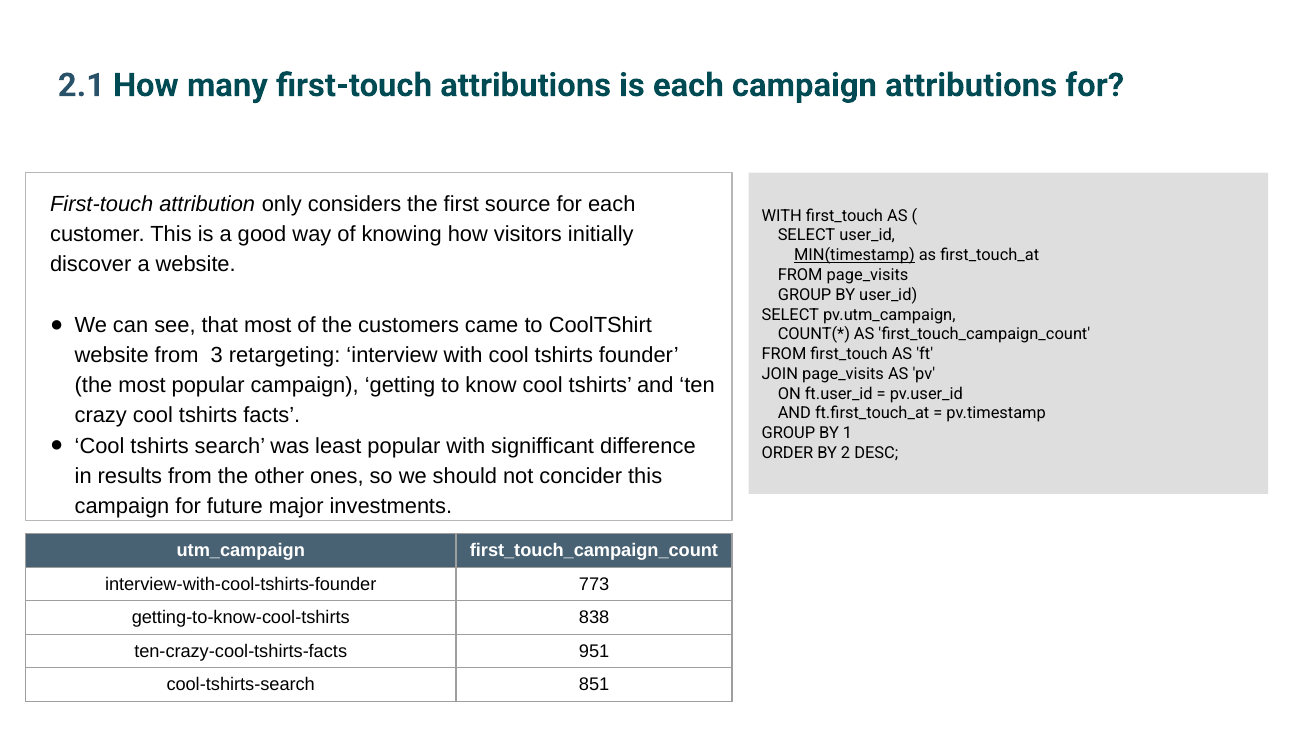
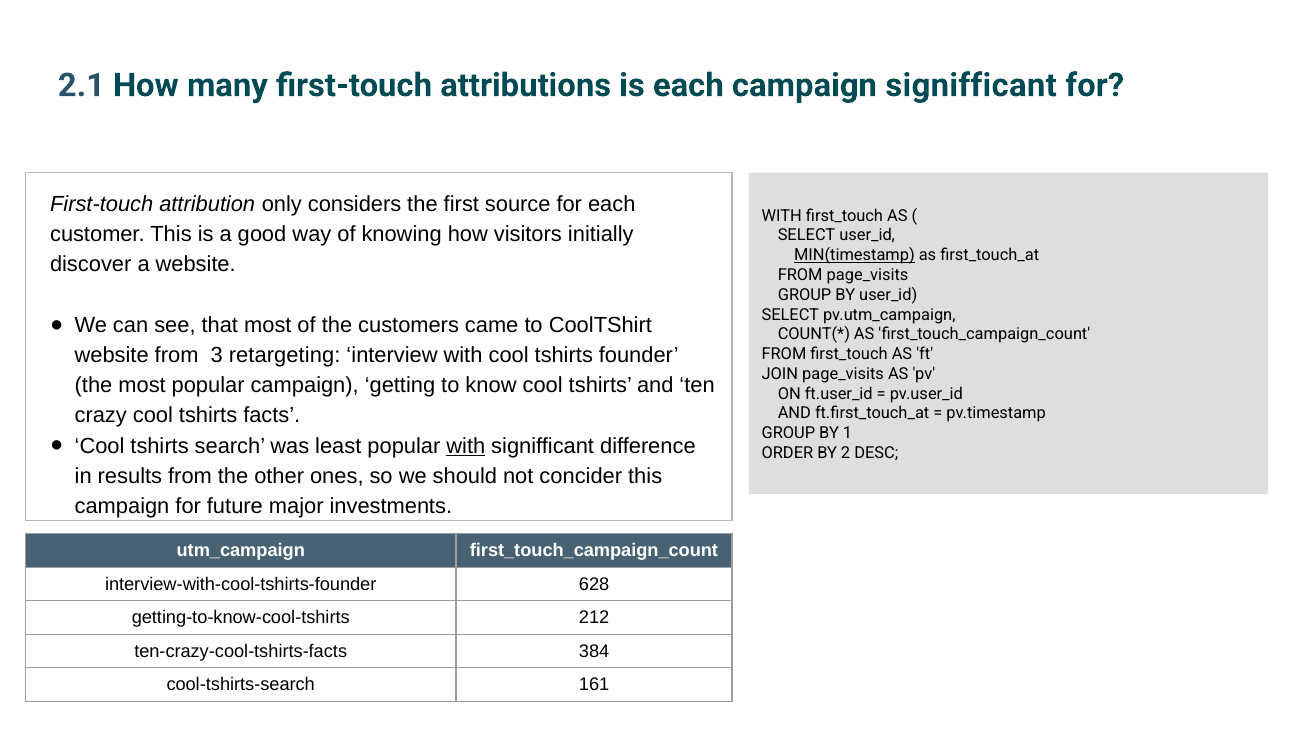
campaign attributions: attributions -> signifficant (971, 85)
with underline: none -> present (466, 446)
773: 773 -> 628 (594, 584)
838: 838 -> 212 (594, 617)
951: 951 -> 384 (594, 651)
851: 851 -> 161 (594, 684)
